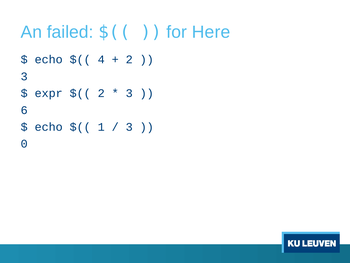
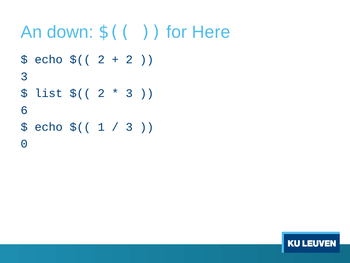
failed: failed -> down (70, 32)
4: 4 -> 2 (101, 59)
expr: expr -> list (49, 93)
